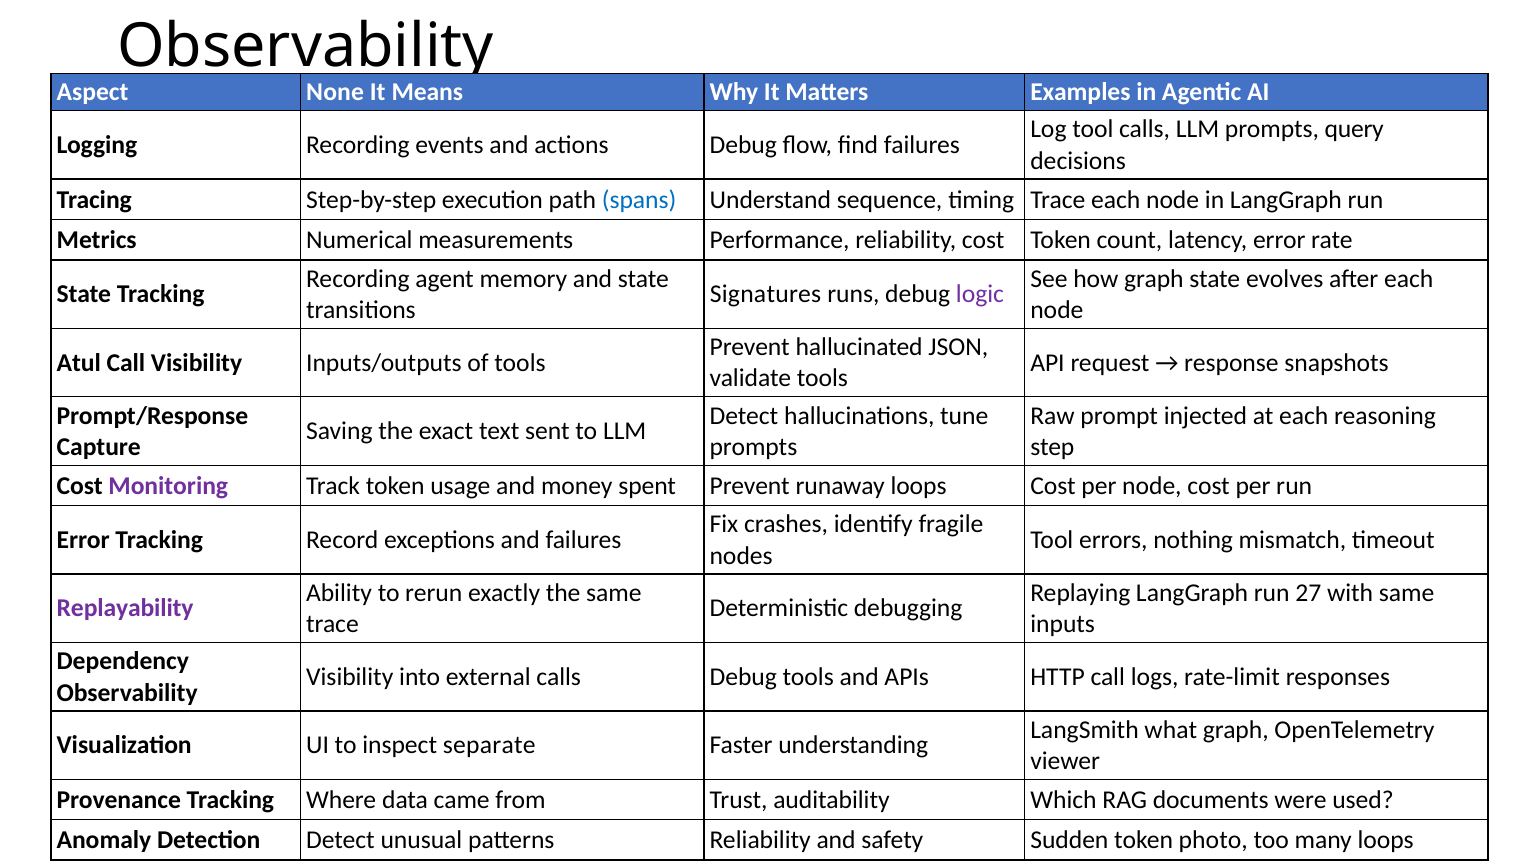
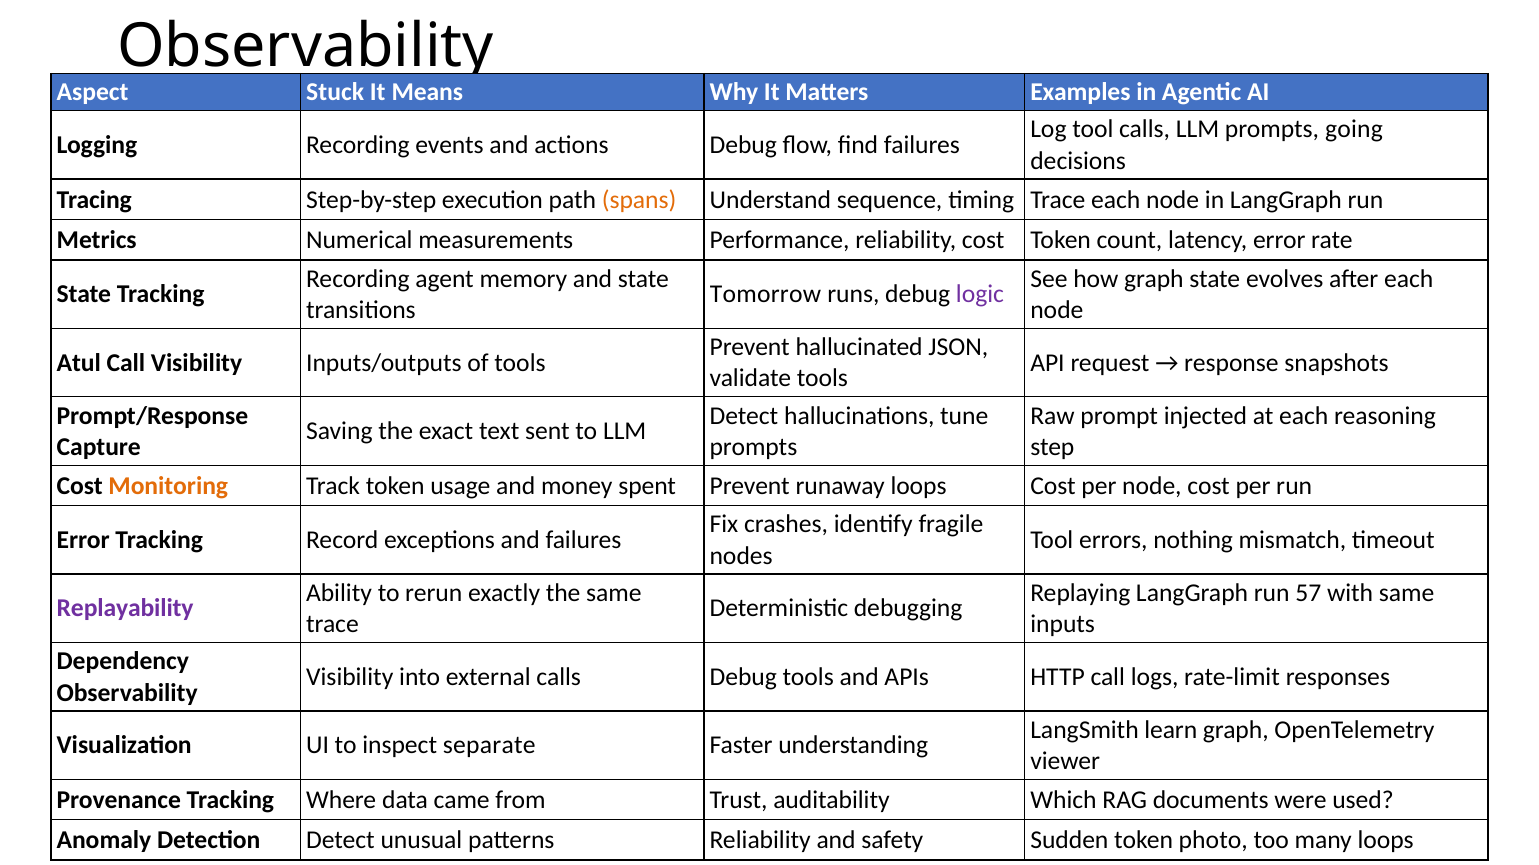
None: None -> Stuck (335, 92)
query: query -> going (1354, 130)
spans colour: blue -> orange (639, 200)
Signatures: Signatures -> Tomorrow (766, 295)
Monitoring colour: purple -> orange (168, 486)
27: 27 -> 57 (1308, 593)
what: what -> learn (1171, 730)
